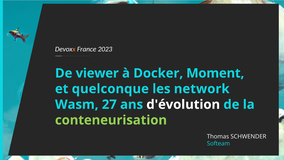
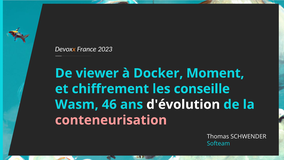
quelconque: quelconque -> chiffrement (110, 89)
network: network -> conseille (202, 89)
27: 27 -> 46 (109, 104)
conteneurisation colour: light green -> pink (111, 120)
